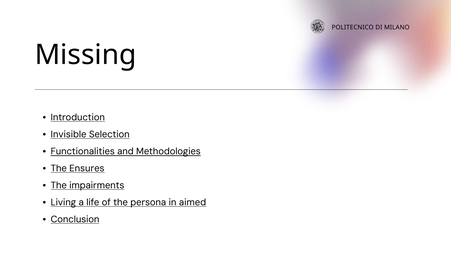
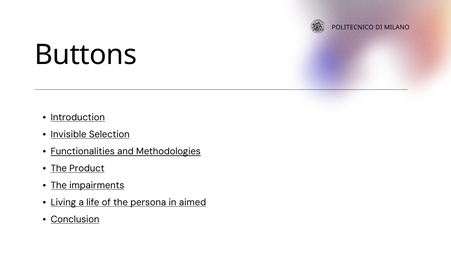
Missing: Missing -> Buttons (86, 55)
Ensures: Ensures -> Product (87, 168)
